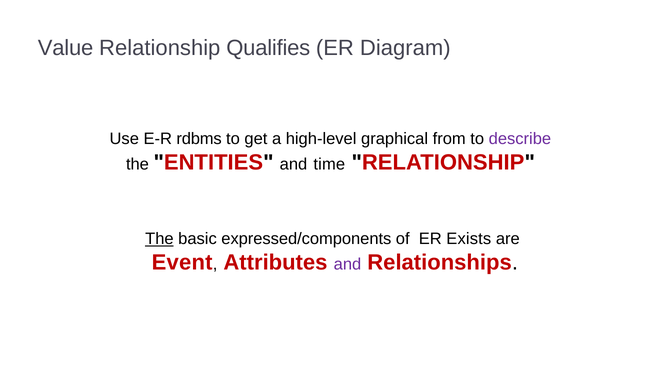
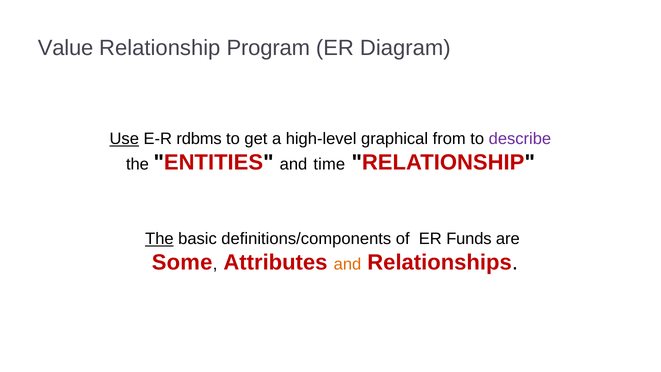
Qualifies: Qualifies -> Program (268, 48)
Use underline: none -> present (124, 139)
expressed/components: expressed/components -> definitions/components (306, 239)
Exists: Exists -> Funds (469, 239)
Event: Event -> Some (182, 262)
and colour: purple -> orange (347, 264)
